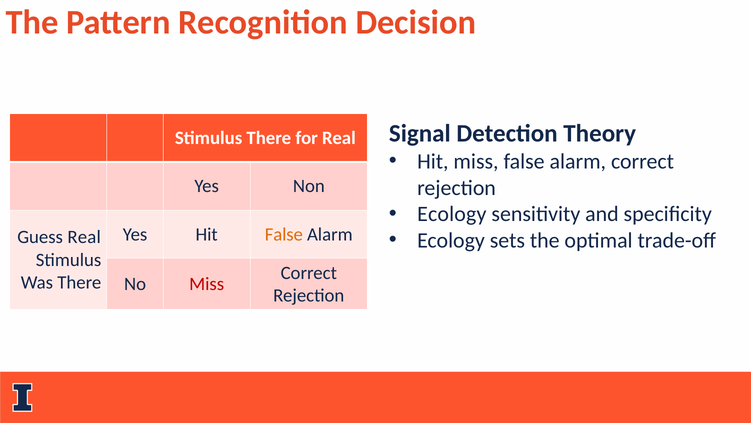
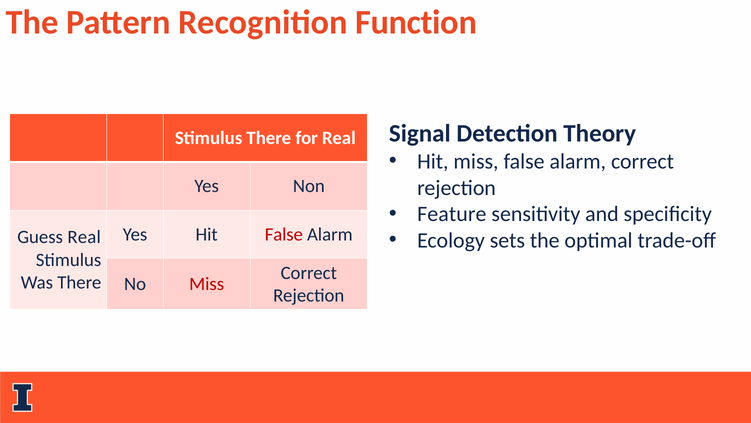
Decision: Decision -> Function (416, 22)
Ecology: Ecology -> Feature (452, 214)
False colour: orange -> red (284, 234)
